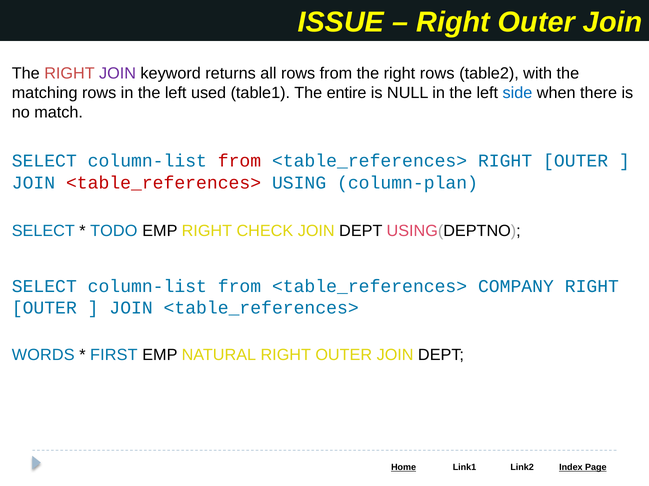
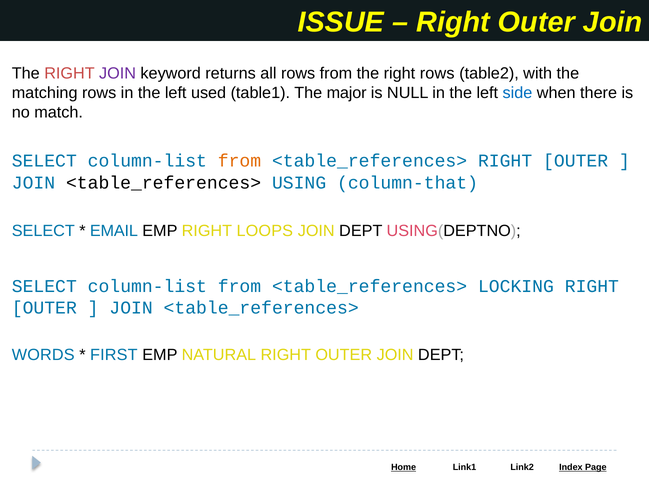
entire: entire -> major (347, 93)
from colour: red -> orange (239, 161)
<table_references> colour: red -> black (164, 183)
column-plan: column-plan -> column-that (408, 183)
TODO: TODO -> EMAIL (114, 231)
CHECK: CHECK -> LOOPS (265, 231)
COMPANY: COMPANY -> LOCKING (516, 287)
